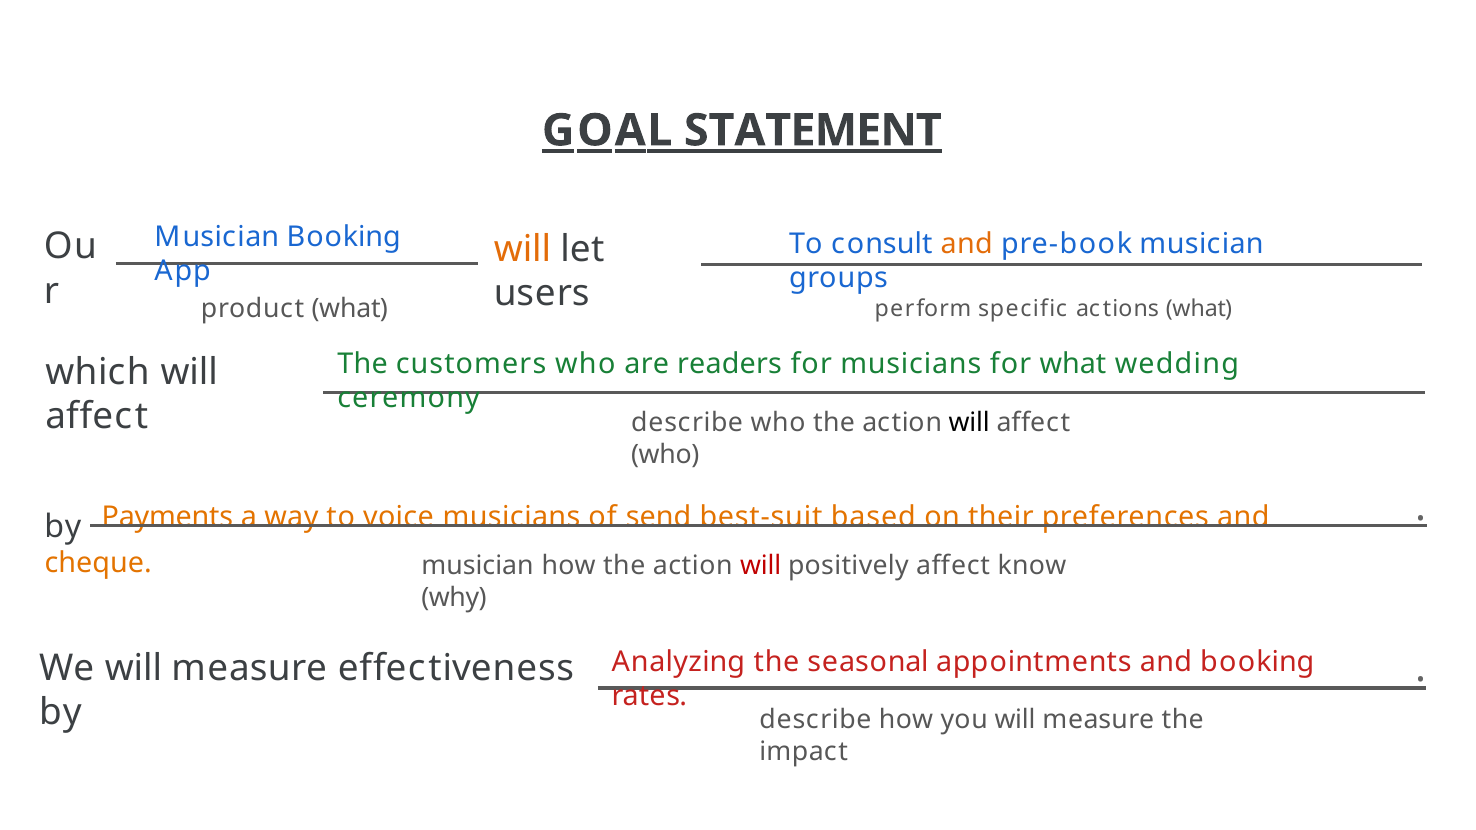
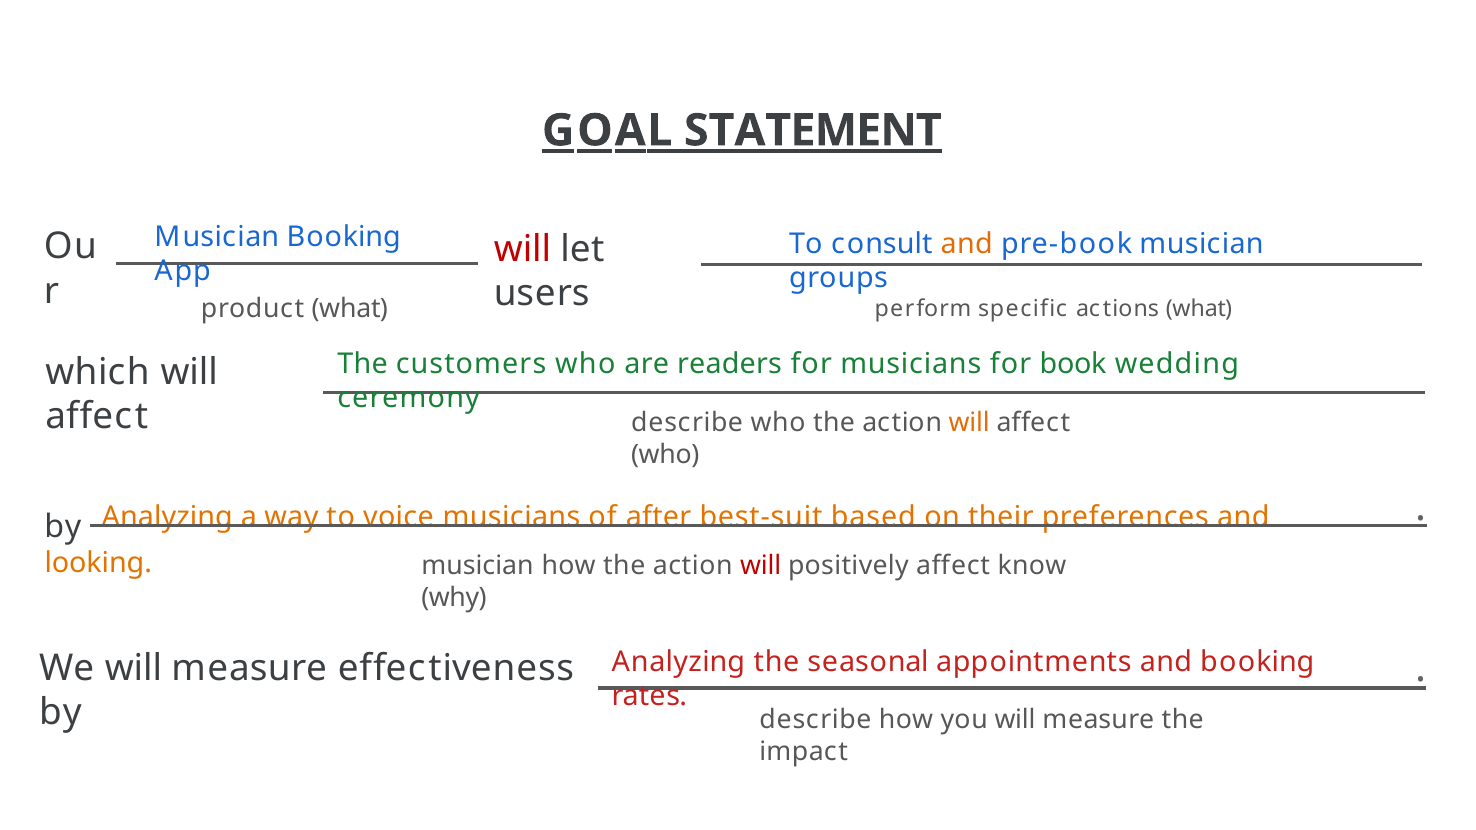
will colour: orange -> red (523, 249)
for what: what -> book (1073, 364)
will colour: black -> orange (969, 423)
by Payments: Payments -> Analyzing (167, 517)
send: send -> after (658, 517)
cheque: cheque -> looking (98, 563)
